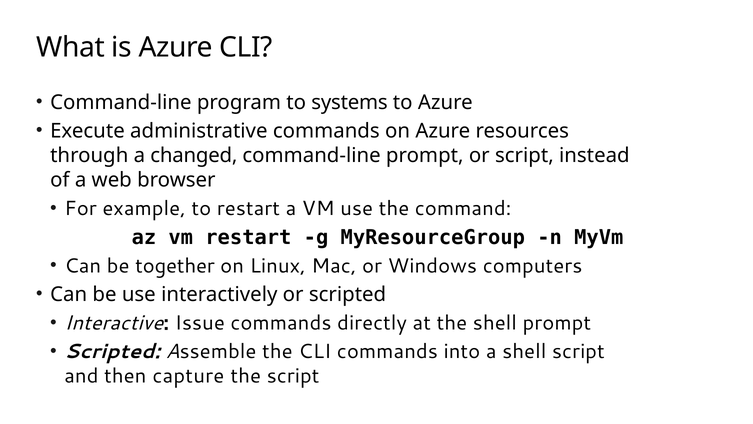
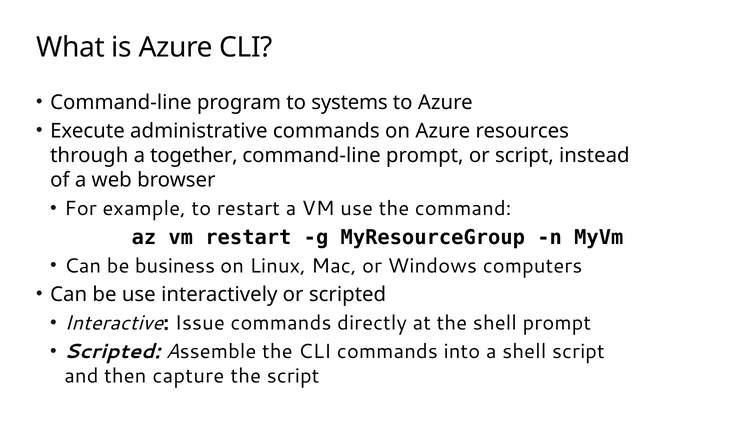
changed: changed -> together (194, 155)
together: together -> business (175, 266)
